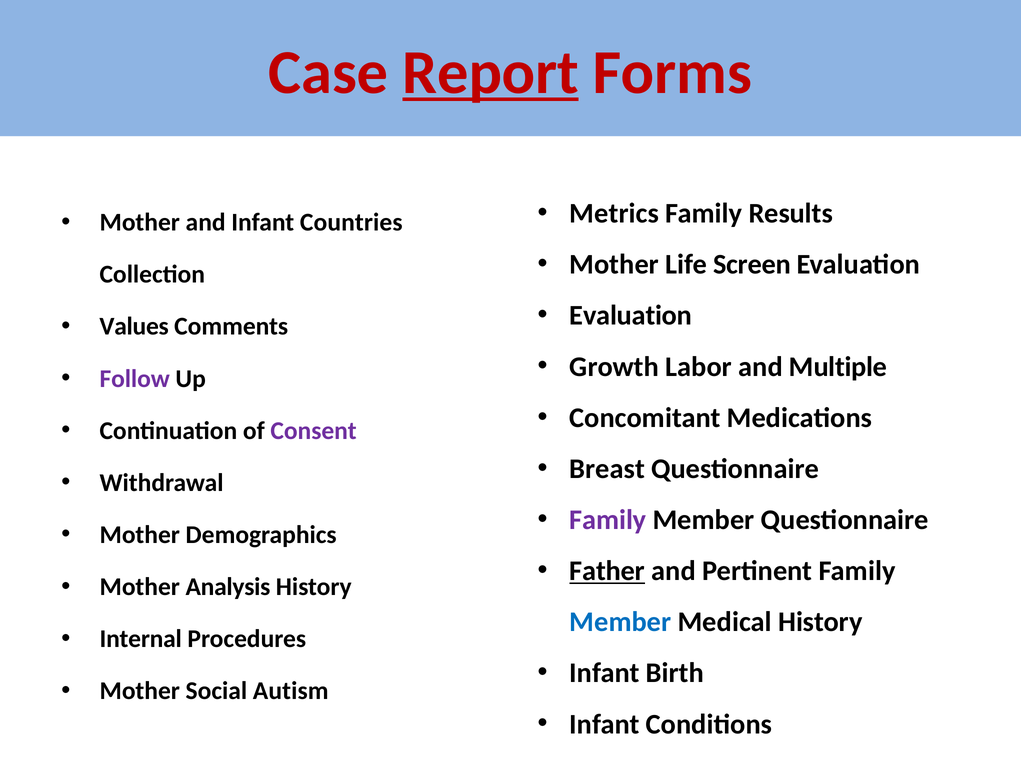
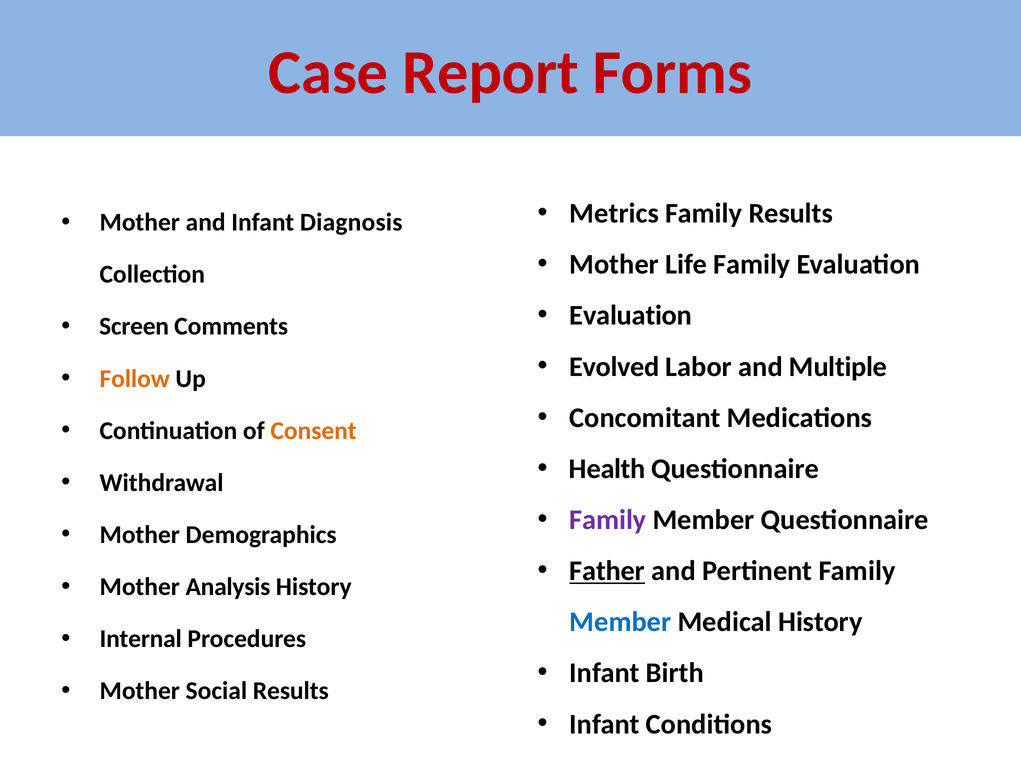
Report underline: present -> none (491, 72)
Countries: Countries -> Diagnosis (351, 222)
Life Screen: Screen -> Family (752, 264)
Values: Values -> Screen (134, 326)
Growth: Growth -> Evolved (614, 367)
Follow colour: purple -> orange (135, 378)
Consent colour: purple -> orange (314, 431)
Breast: Breast -> Health (607, 469)
Social Autism: Autism -> Results (291, 691)
